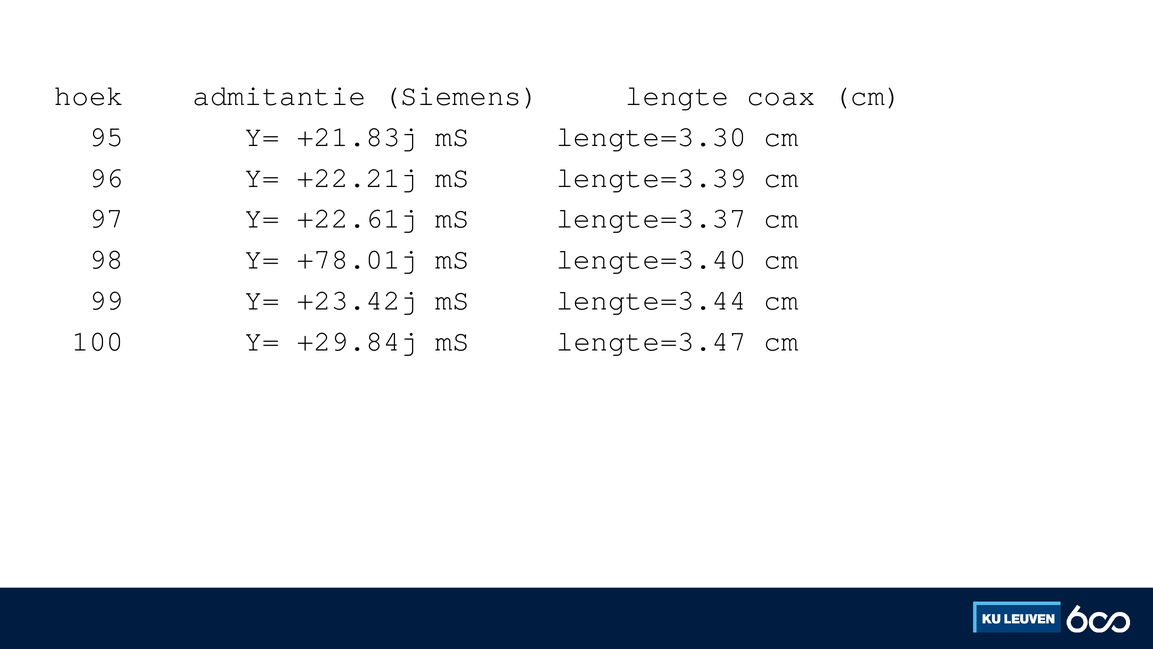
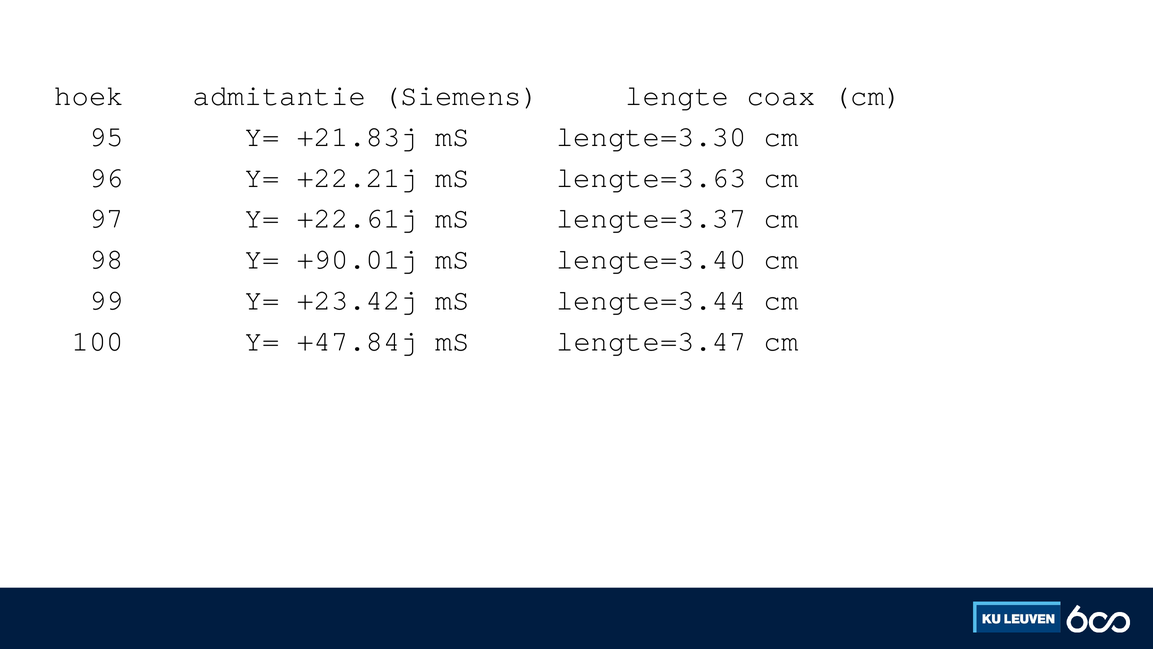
lengte=3.39: lengte=3.39 -> lengte=3.63 (651, 177)
+78.01j: +78.01j -> +90.01j (357, 259)
+29.84j: +29.84j -> +47.84j (357, 341)
